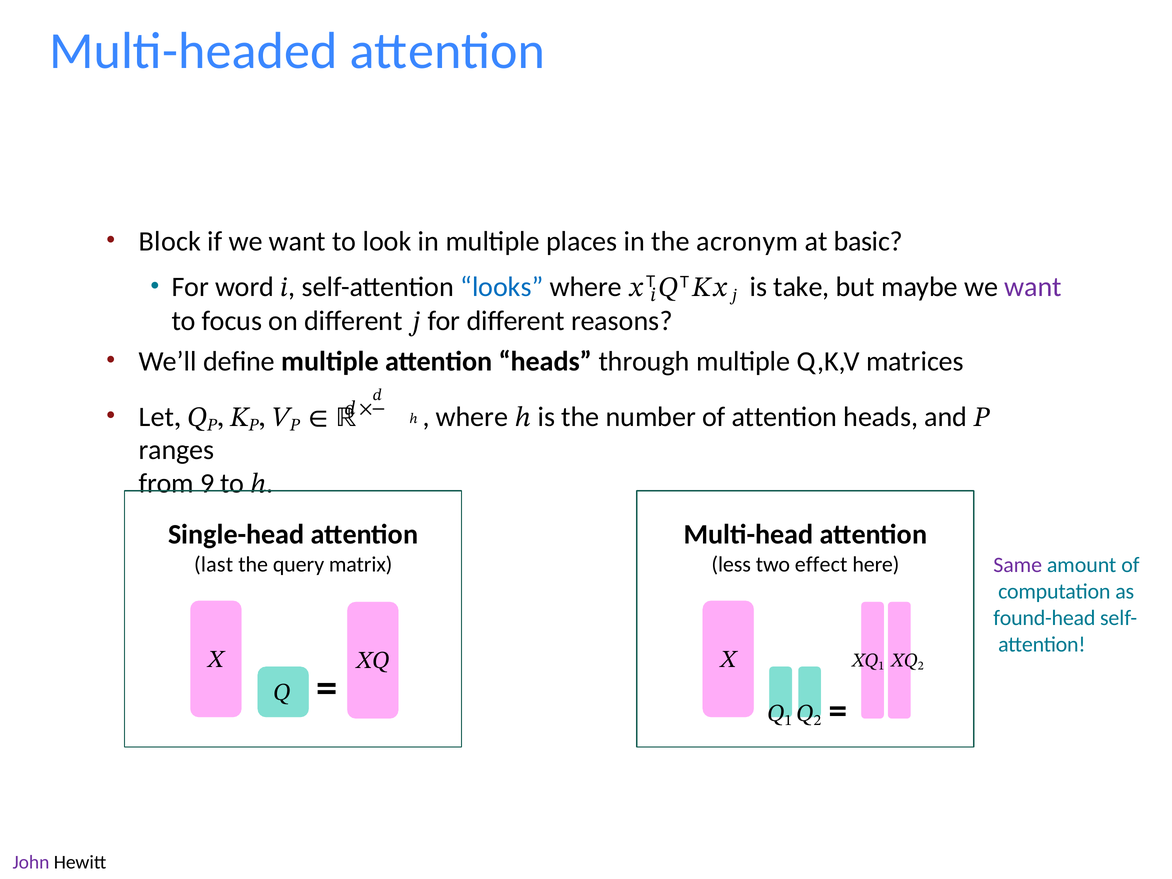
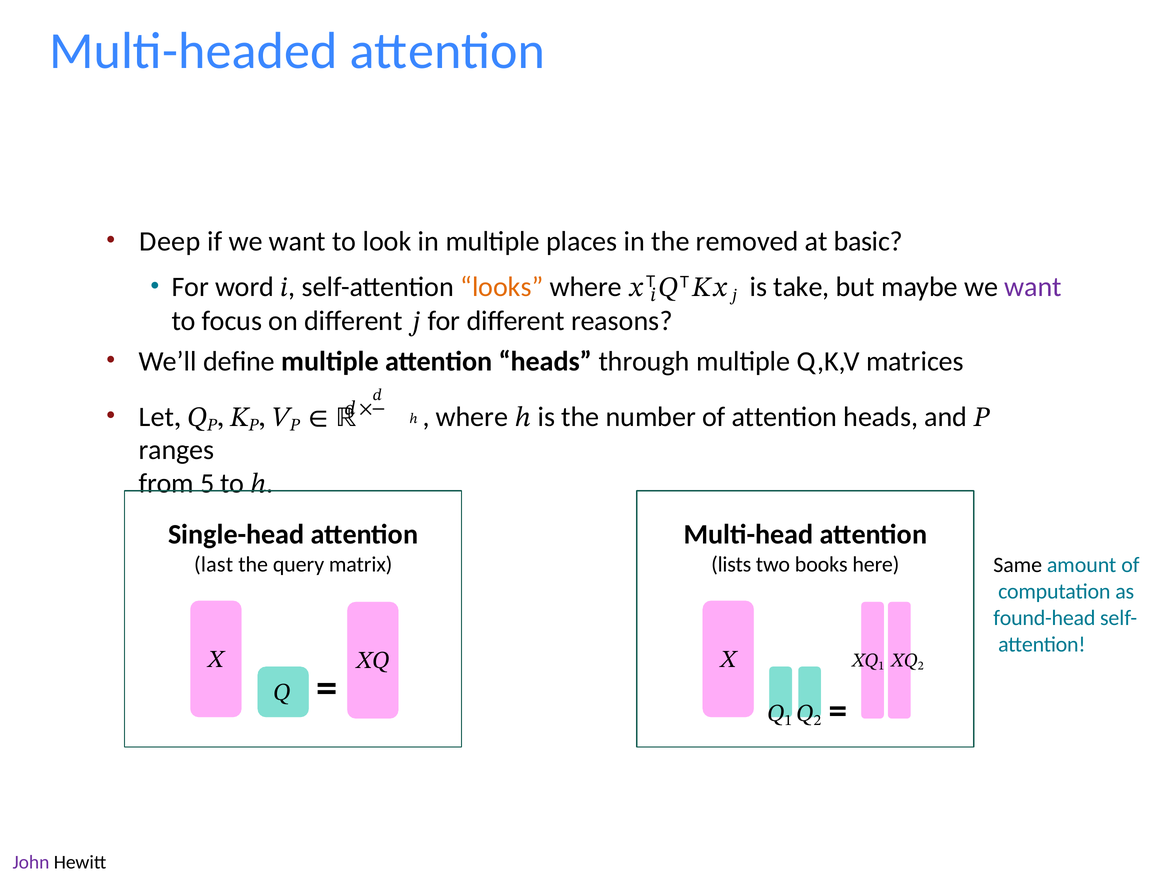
Block: Block -> Deep (170, 241)
acronym: acronym -> removed (747, 241)
looks colour: blue -> orange (502, 287)
9: 9 -> 5 (207, 484)
less: less -> lists (731, 564)
effect: effect -> books (821, 564)
Same colour: purple -> black (1018, 565)
